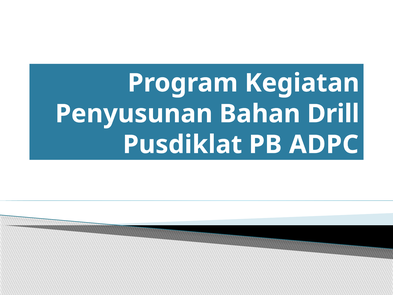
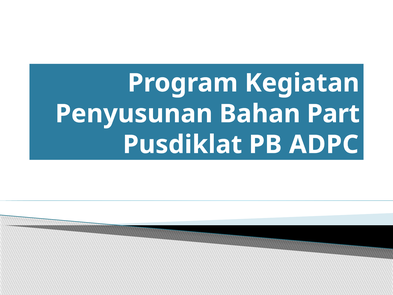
Drill: Drill -> Part (333, 114)
